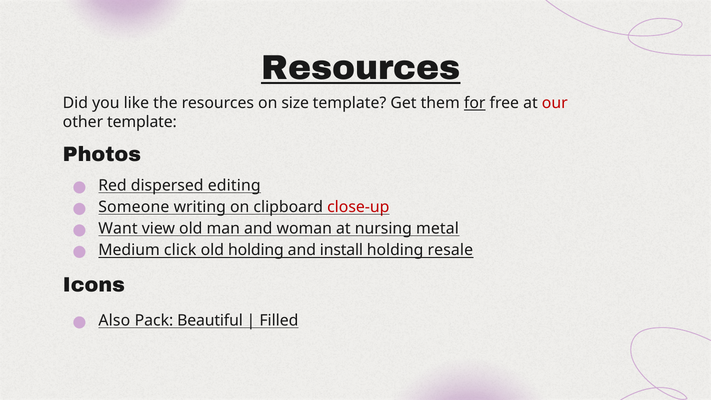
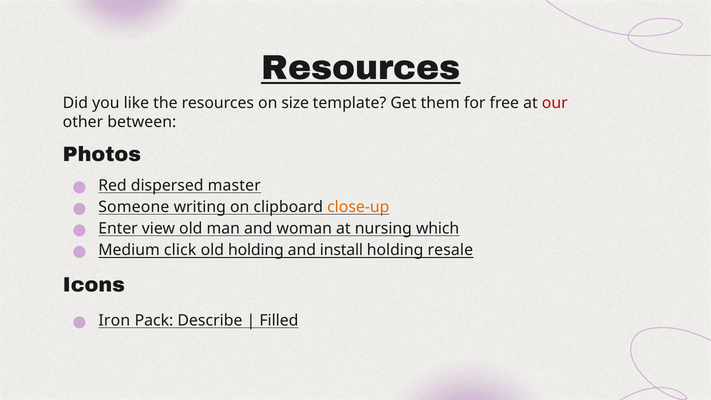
for underline: present -> none (475, 103)
other template: template -> between (142, 122)
editing: editing -> master (234, 186)
close-up colour: red -> orange (358, 207)
Want: Want -> Enter (118, 229)
metal: metal -> which (438, 229)
Also: Also -> Iron (114, 321)
Beautiful: Beautiful -> Describe (210, 321)
